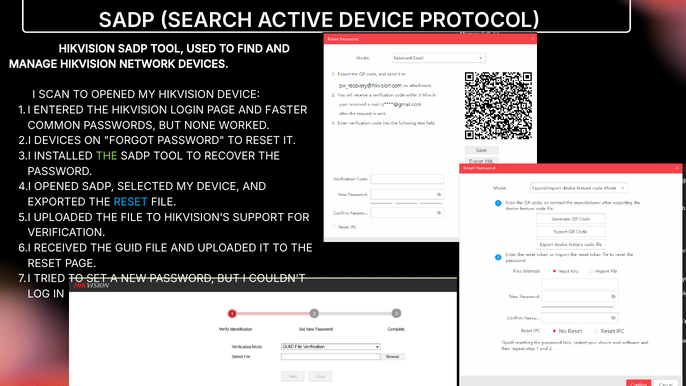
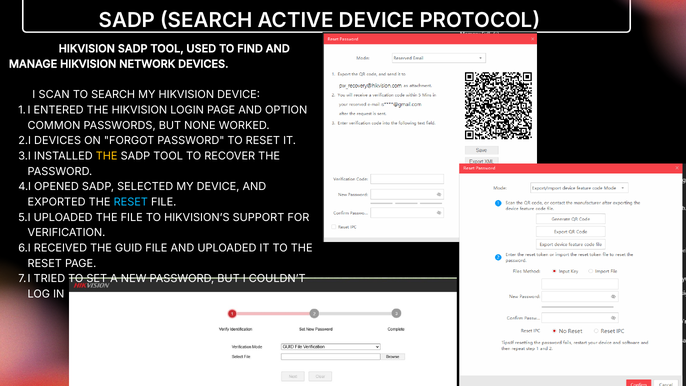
TO OPENED: OPENED -> SEARCH (113, 95)
FASTER: FASTER -> OPTION (286, 110)
THE colour: light green -> yellow (107, 156)
